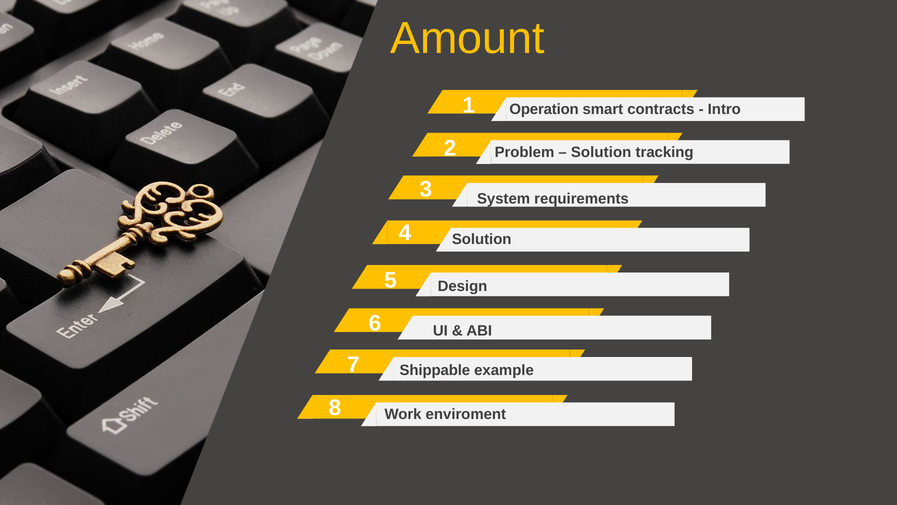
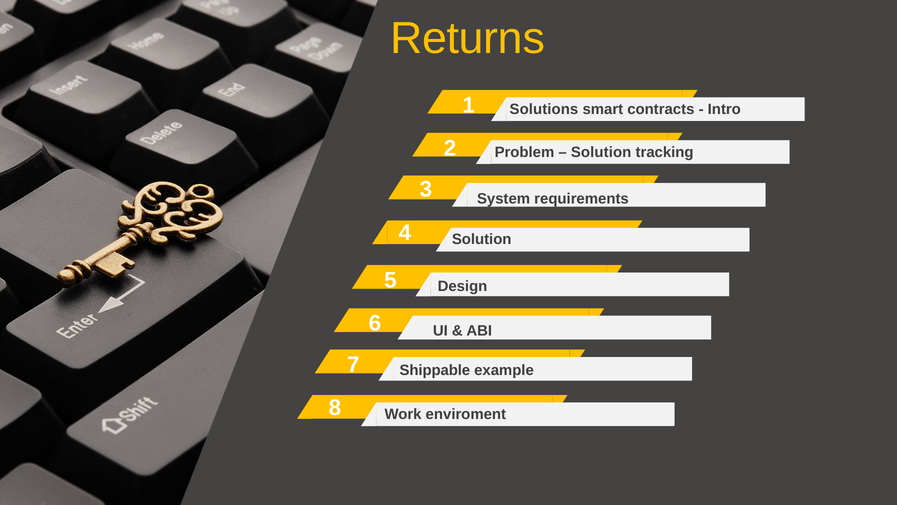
Amount: Amount -> Returns (468, 38)
Operation: Operation -> Solutions (544, 109)
